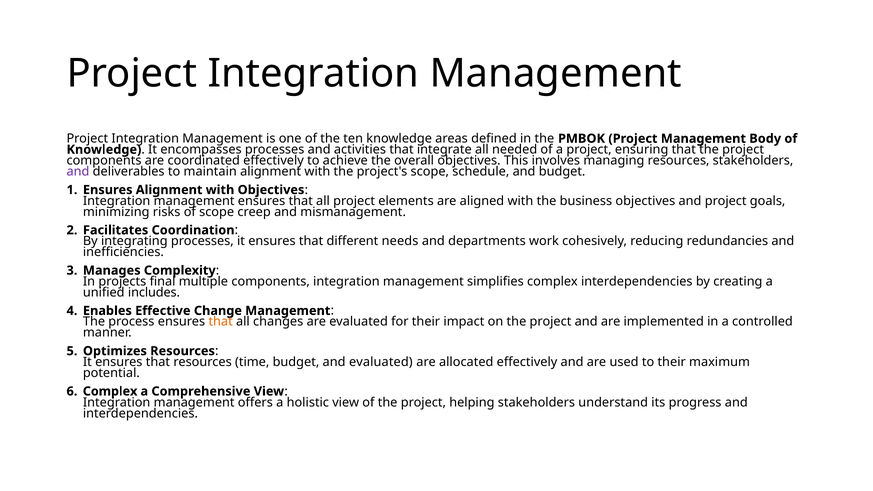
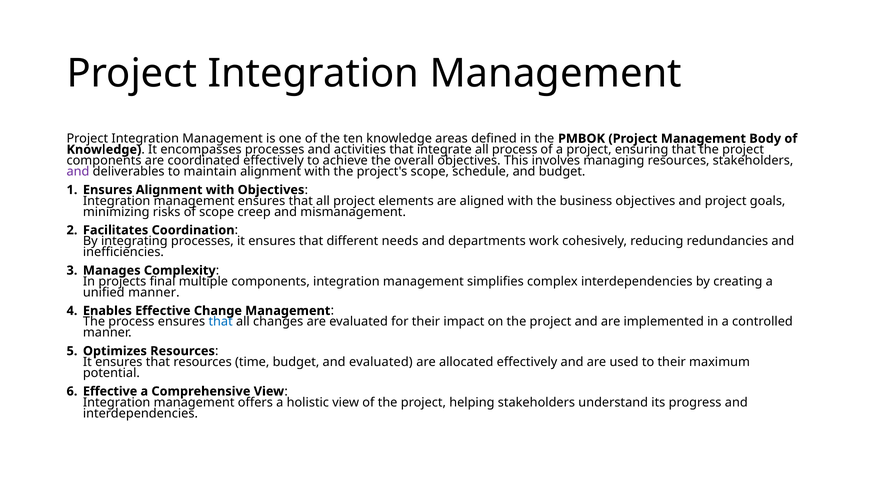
all needed: needed -> process (515, 150)
unified includes: includes -> manner (154, 292)
that colour: orange -> blue (221, 322)
Complex: Complex -> Effective (110, 391)
